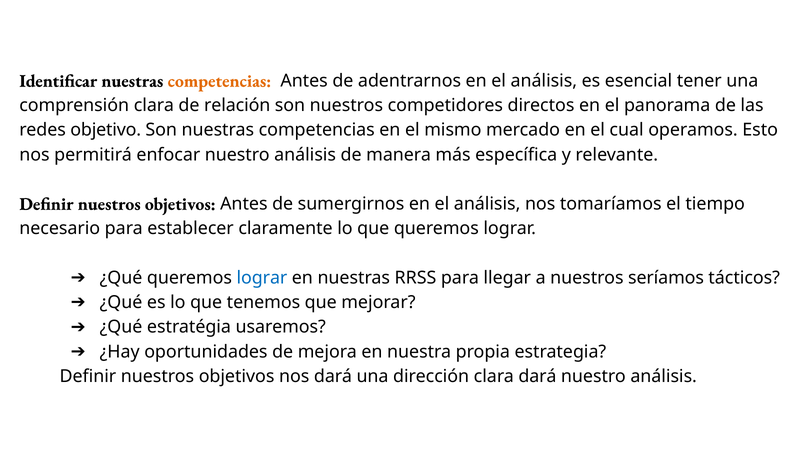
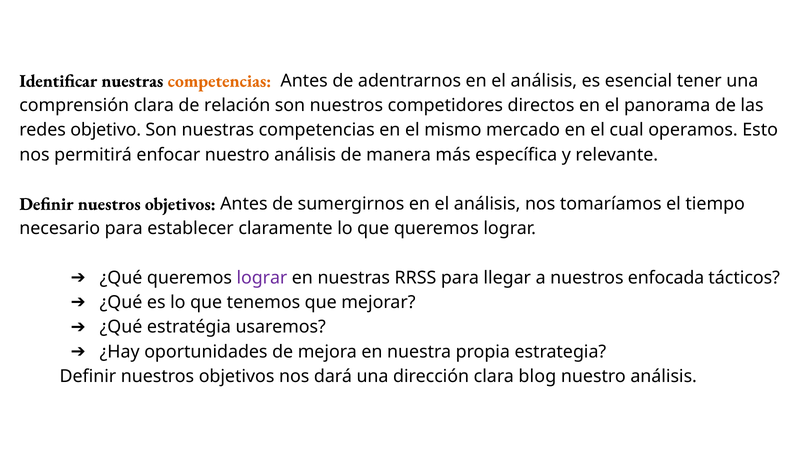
lograr colour: blue -> purple (262, 278)
seríamos: seríamos -> enfocada (666, 278)
clara dará: dará -> blog (537, 376)
